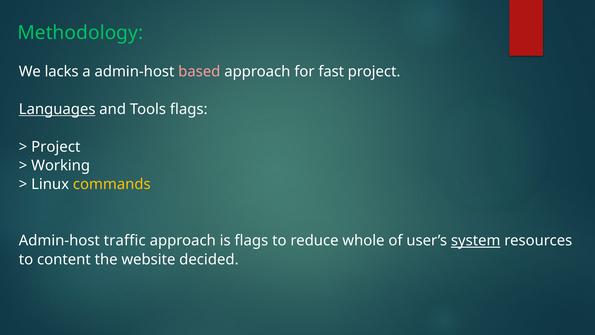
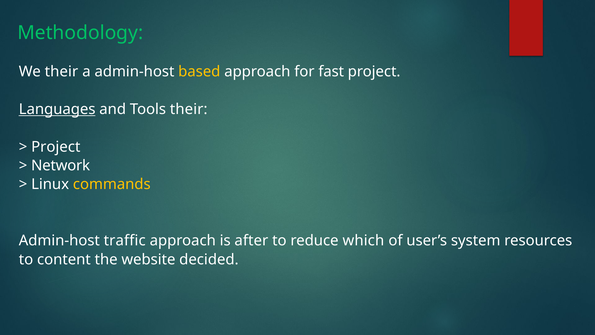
We lacks: lacks -> their (61, 72)
based colour: pink -> yellow (199, 72)
Tools flags: flags -> their (189, 109)
Working: Working -> Network (61, 165)
is flags: flags -> after (251, 240)
whole: whole -> which (363, 240)
system underline: present -> none (476, 240)
